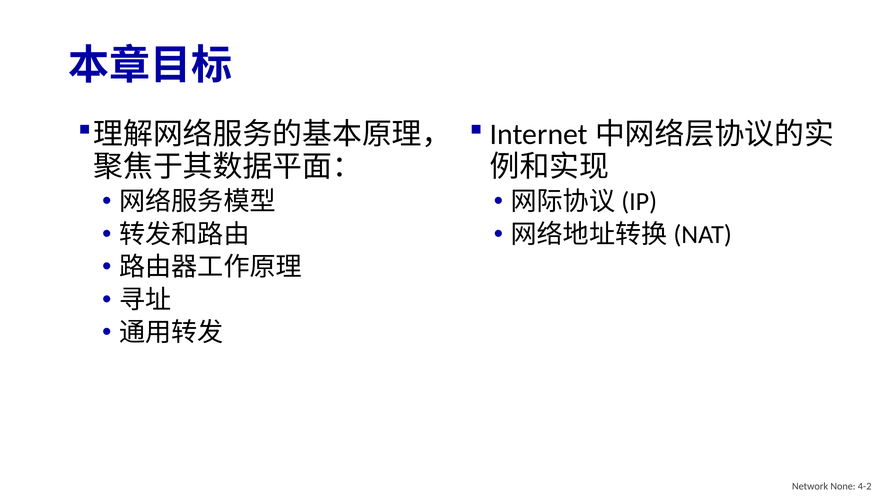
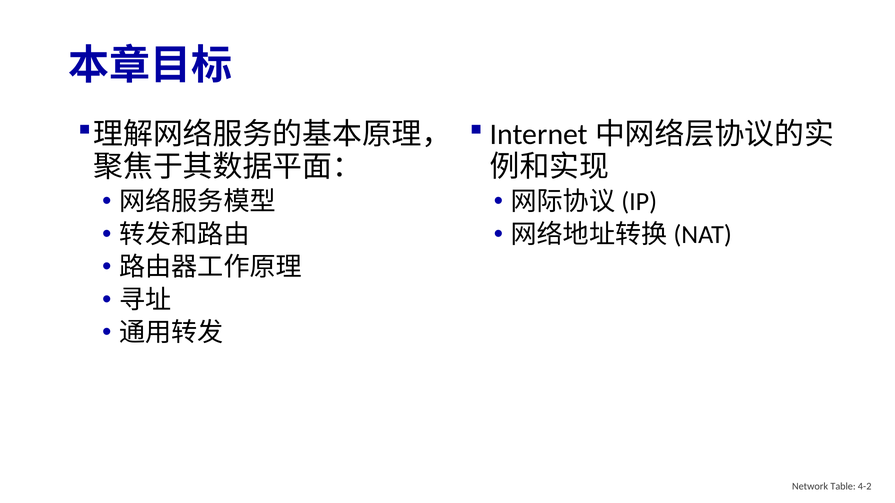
None: None -> Table (843, 487)
